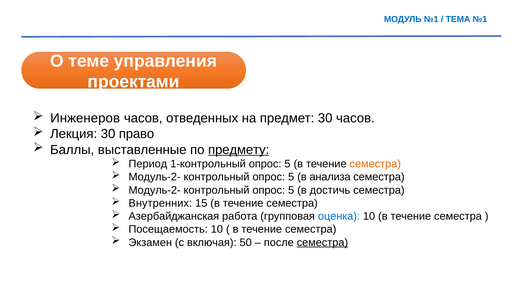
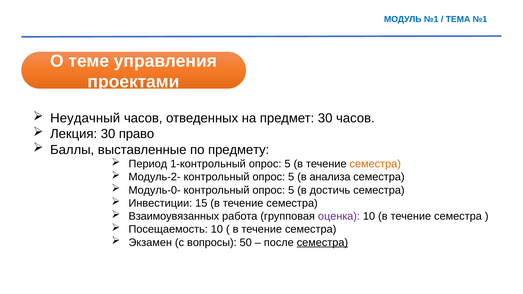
Инженеров: Инженеров -> Неудачный (85, 118)
предмету underline: present -> none (239, 150)
Модуль-2-: Модуль-2- -> Модуль-0- (155, 190)
Внутренних: Внутренних -> Инвестиции (160, 203)
Азербайджанская: Азербайджанская -> Взаимоувязанных (174, 216)
оценка colour: blue -> purple (339, 216)
включая: включая -> вопросы (212, 243)
